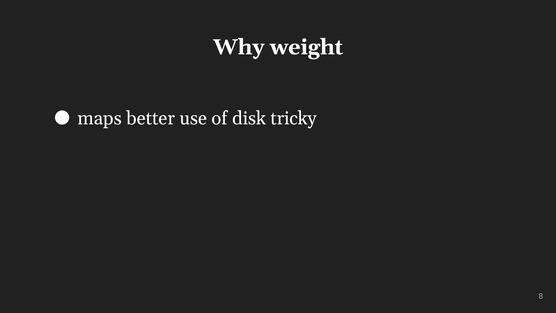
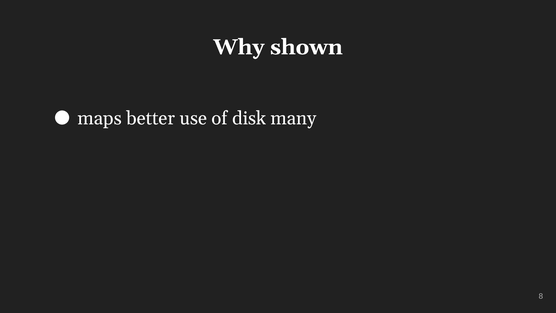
weight: weight -> shown (306, 47)
tricky: tricky -> many (293, 118)
